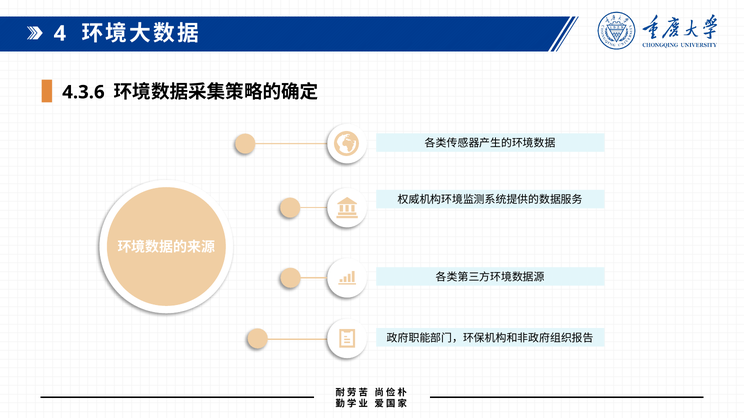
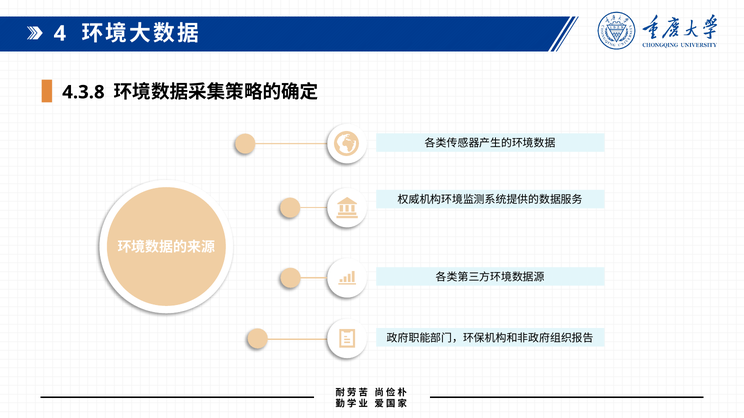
4.3.6: 4.3.6 -> 4.3.8 (83, 92)
